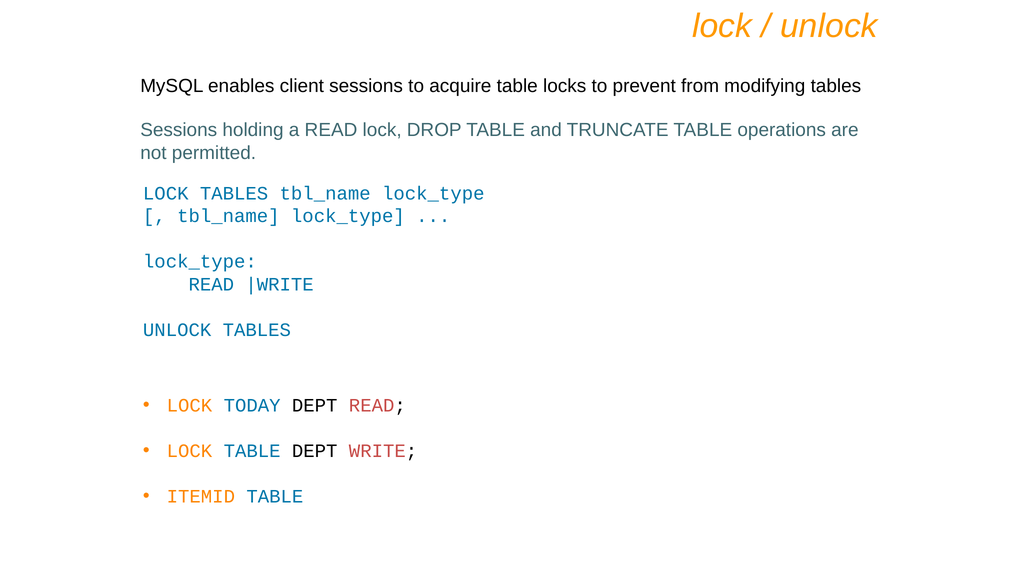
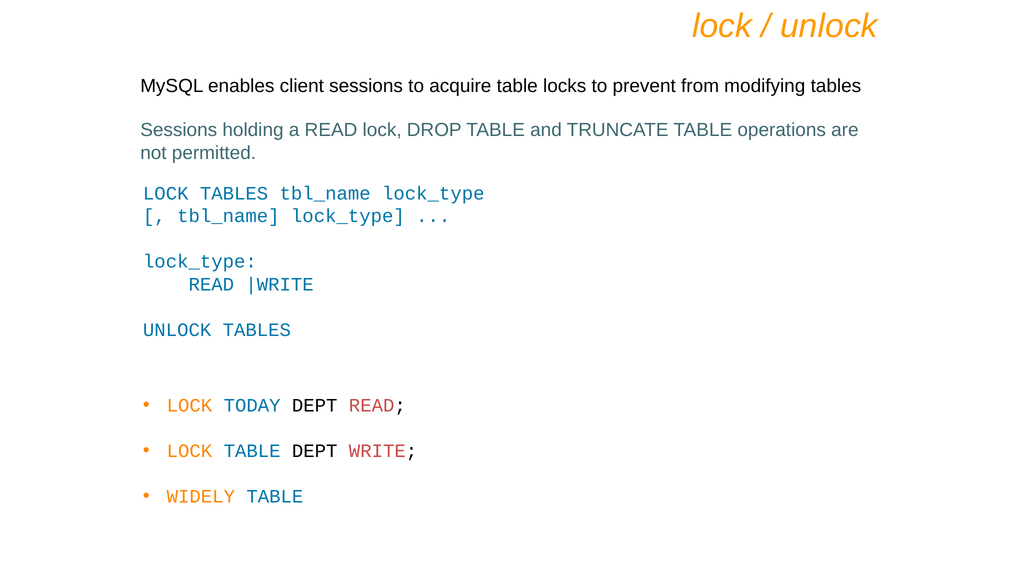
ITEMID: ITEMID -> WIDELY (201, 497)
